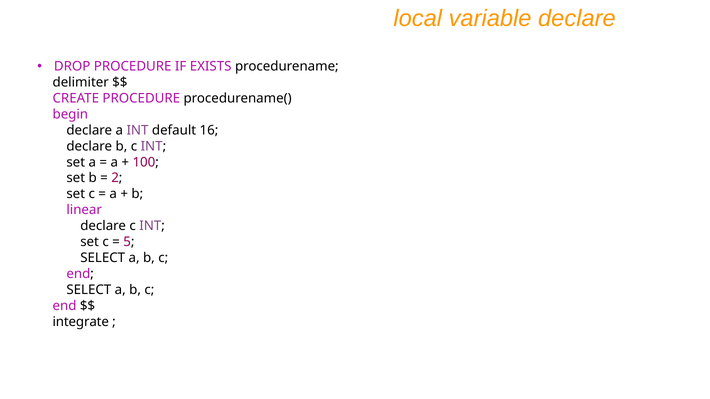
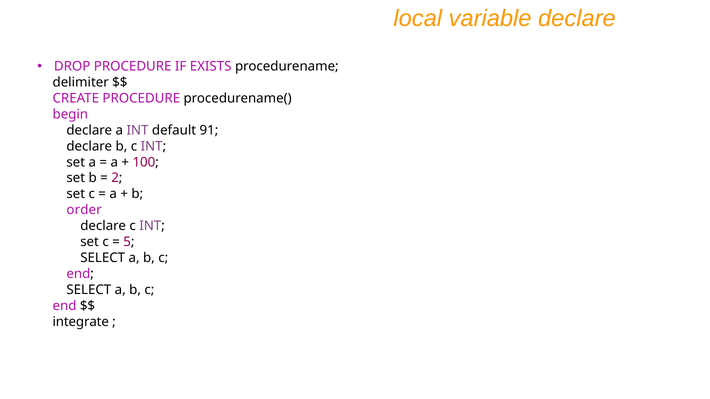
16: 16 -> 91 (209, 130)
linear: linear -> order (84, 210)
